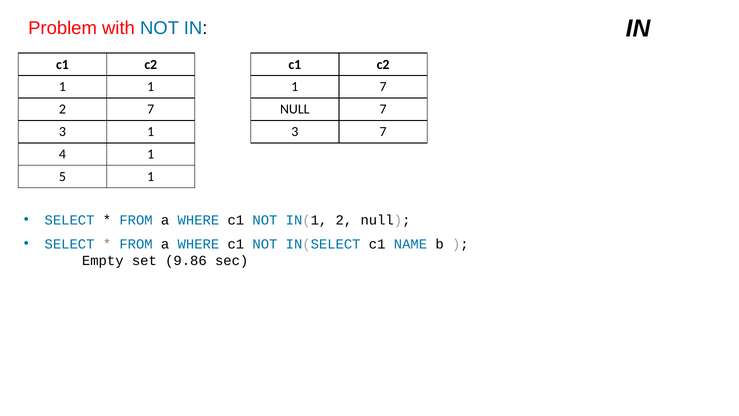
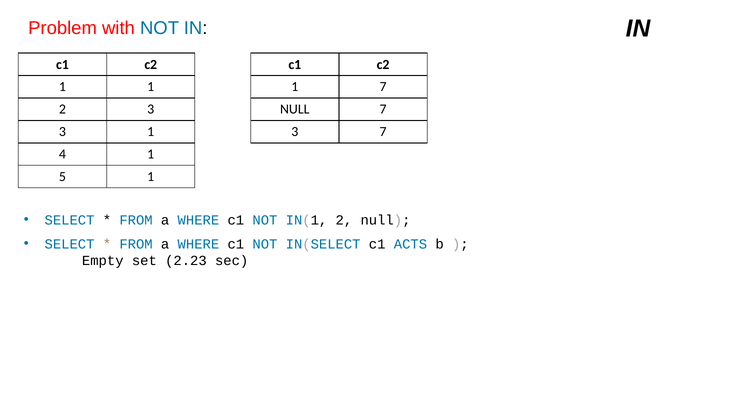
2 7: 7 -> 3 (151, 109)
NAME: NAME -> ACTS (410, 244)
9.86: 9.86 -> 2.23 (186, 260)
